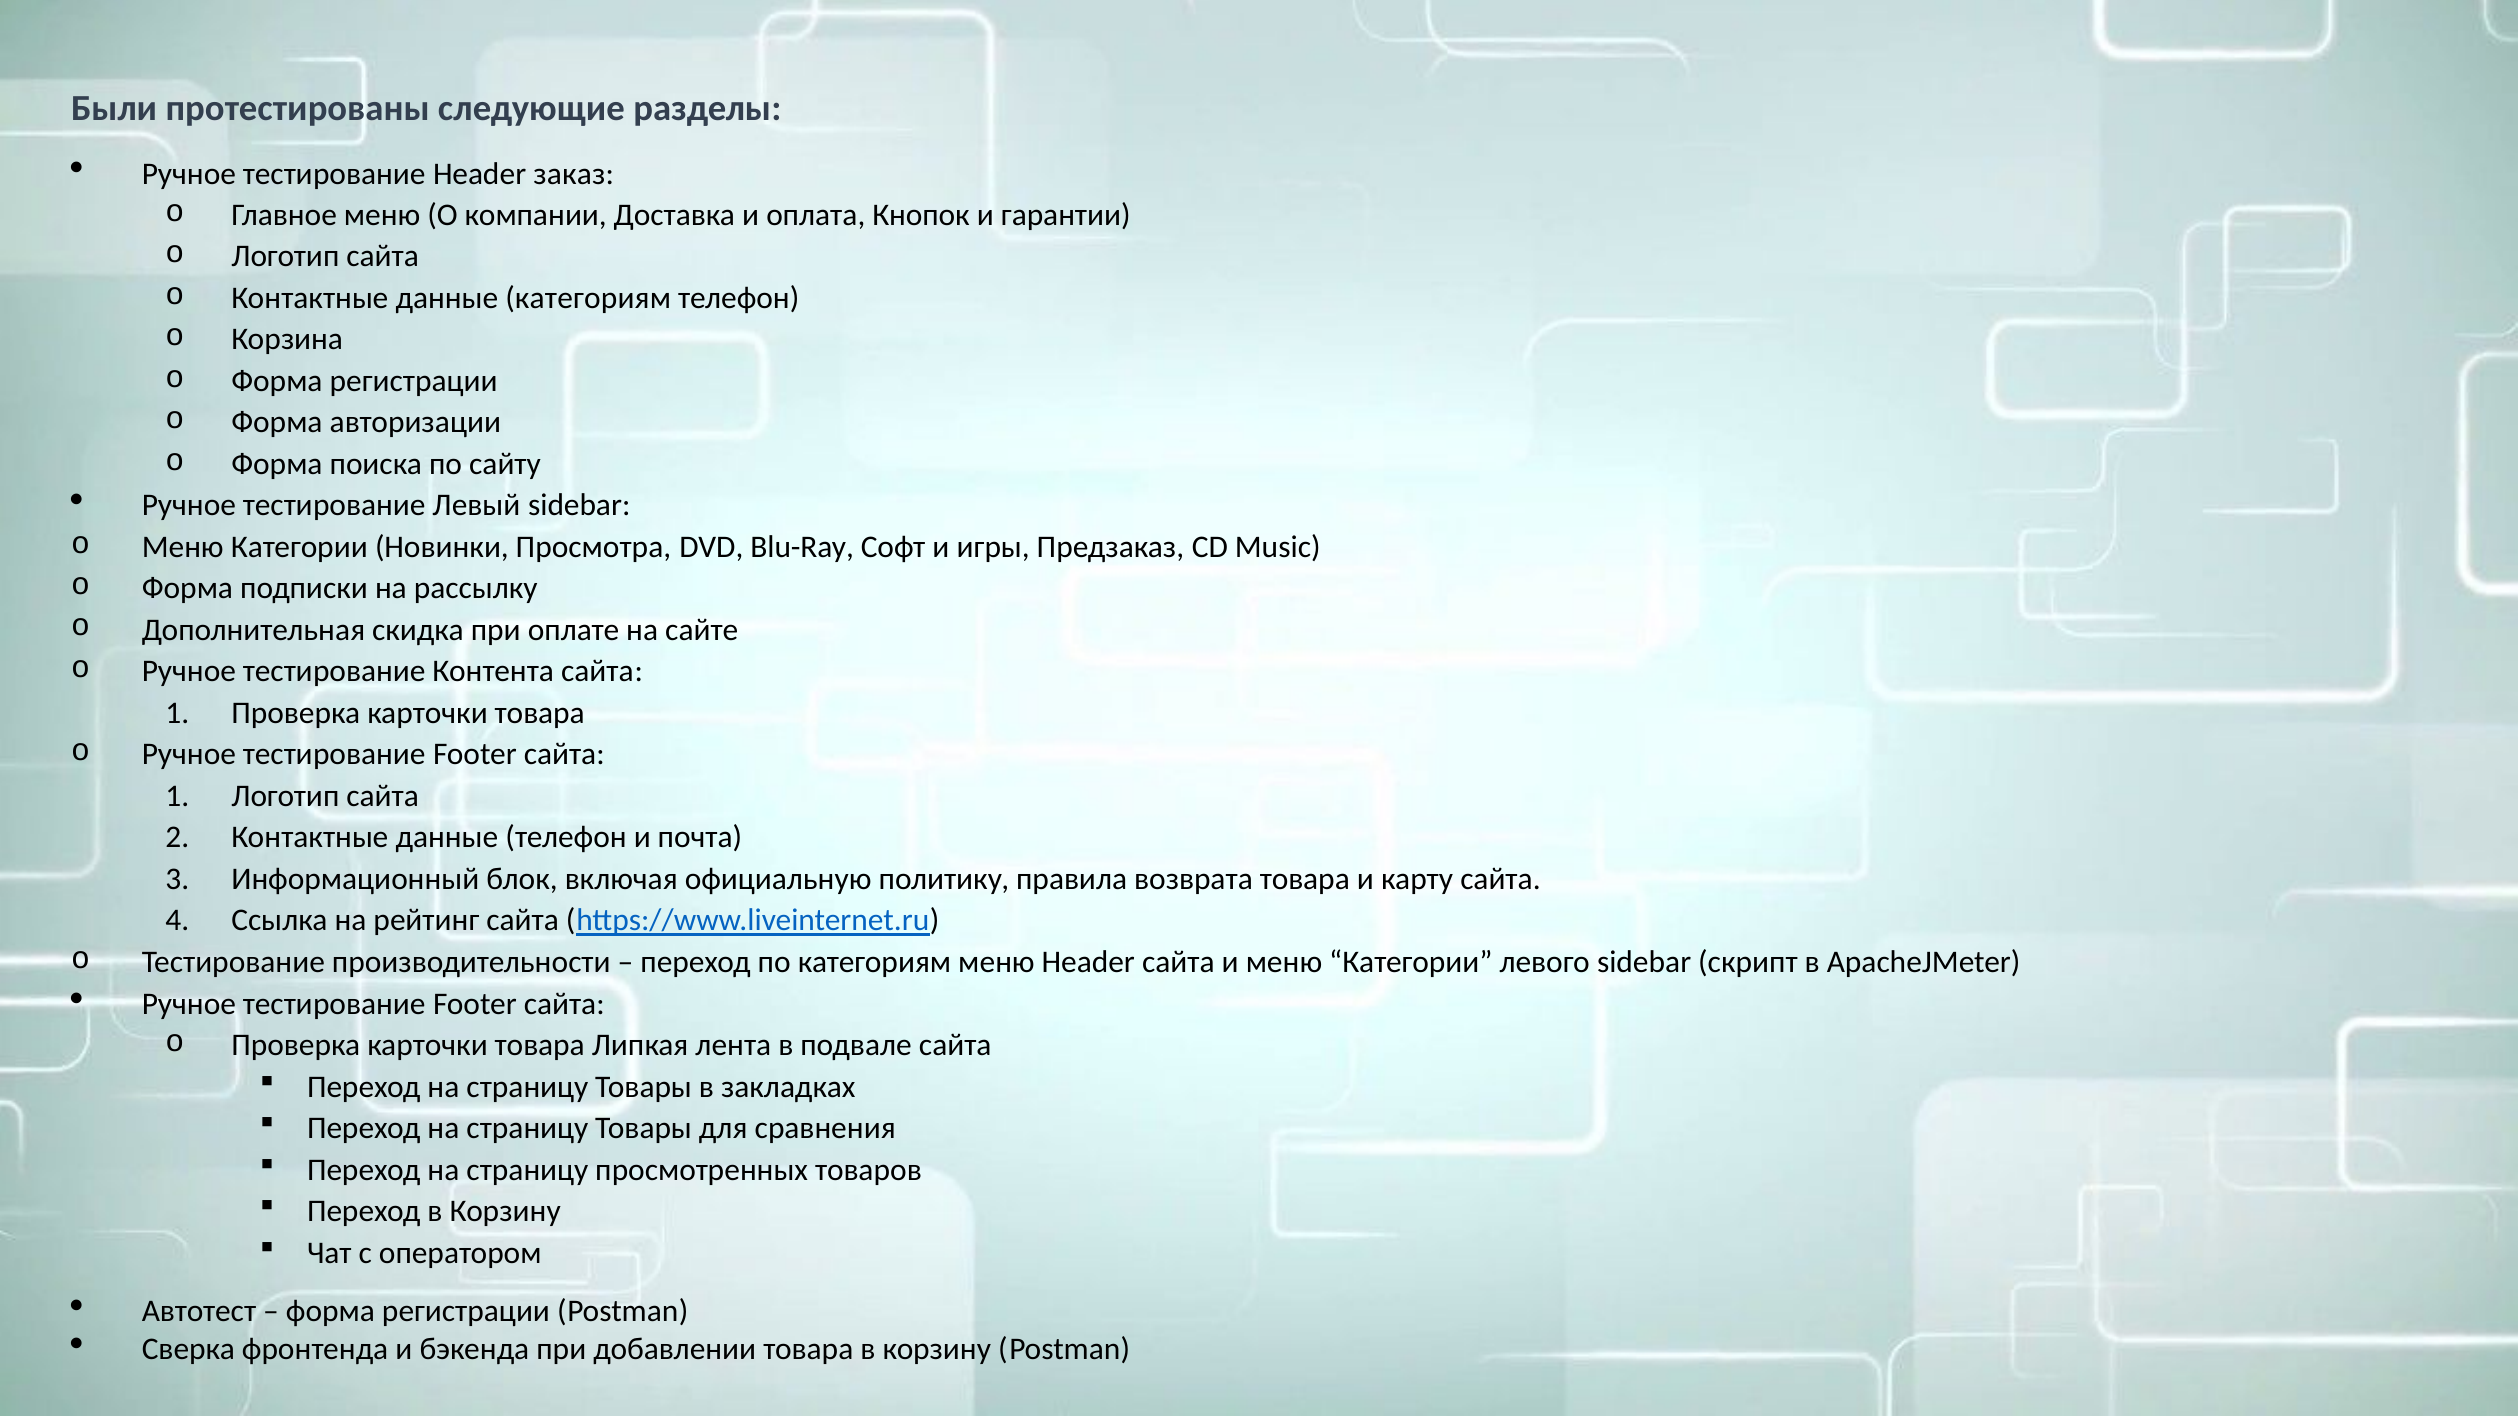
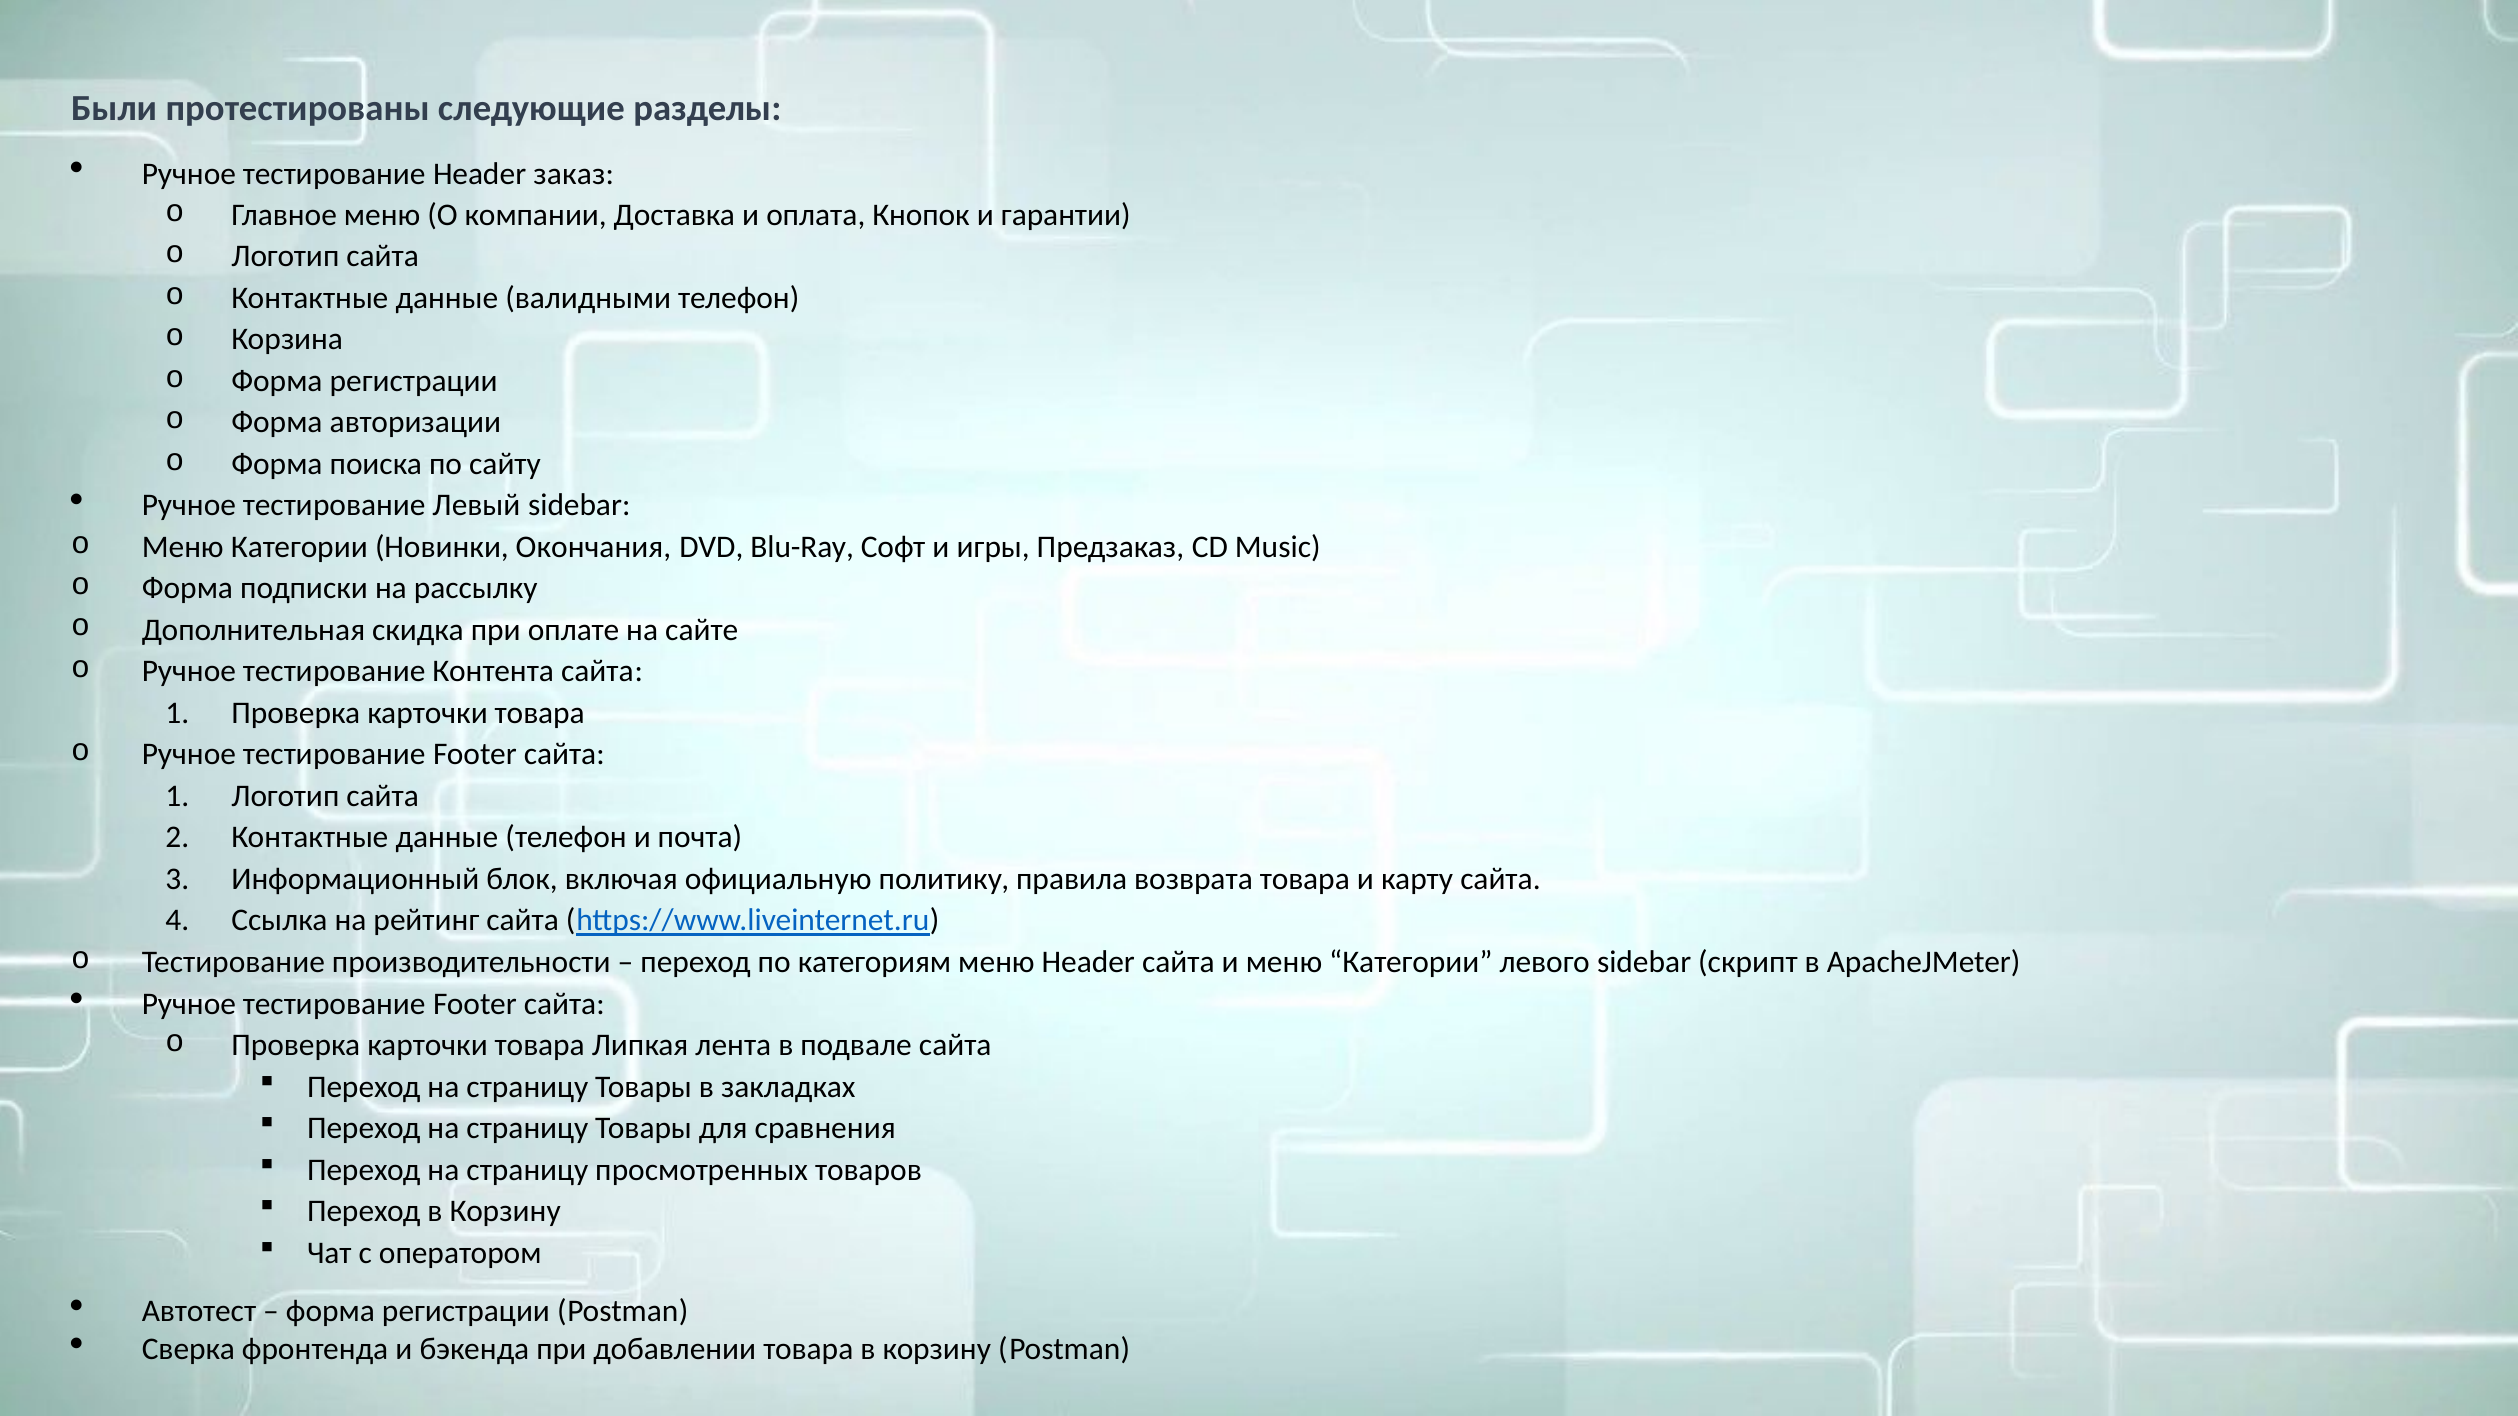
данные категориям: категориям -> валидными (588, 298)
Просмотра: Просмотра -> Окончания (593, 547)
